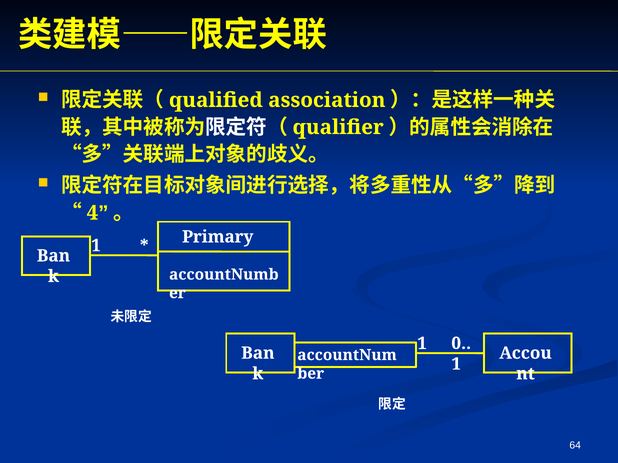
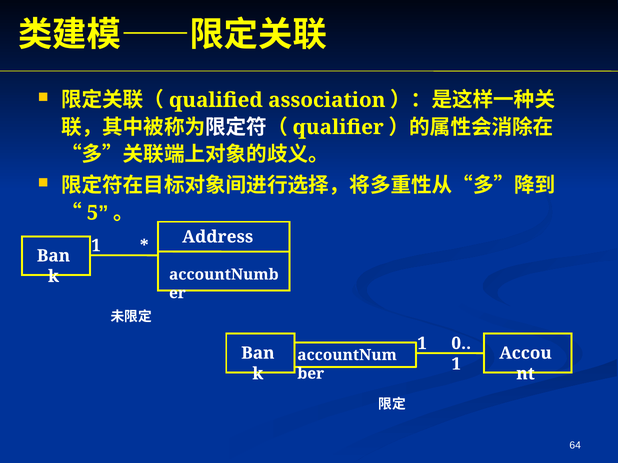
4: 4 -> 5 (92, 213)
Primary: Primary -> Address (218, 237)
